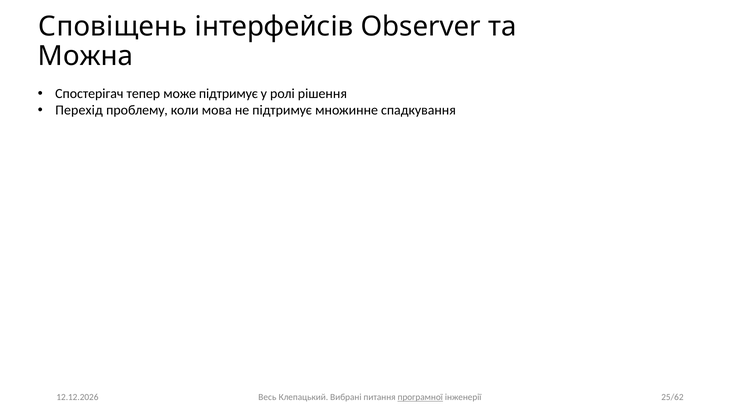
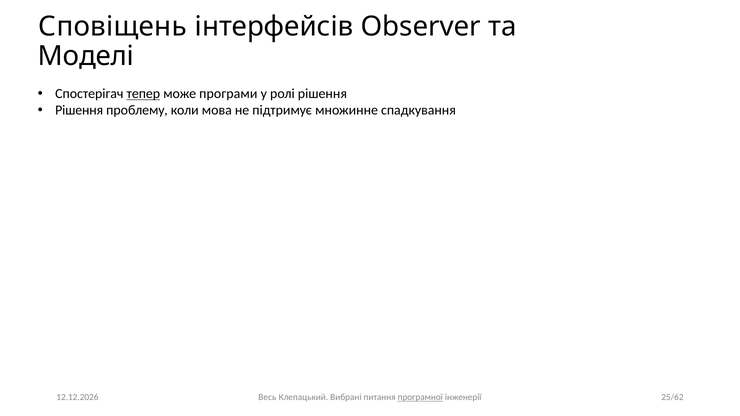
Можна: Можна -> Моделі (86, 56)
тепер underline: none -> present (143, 94)
може підтримує: підтримує -> програми (228, 94)
Перехід: Перехід -> Рішення (79, 110)
